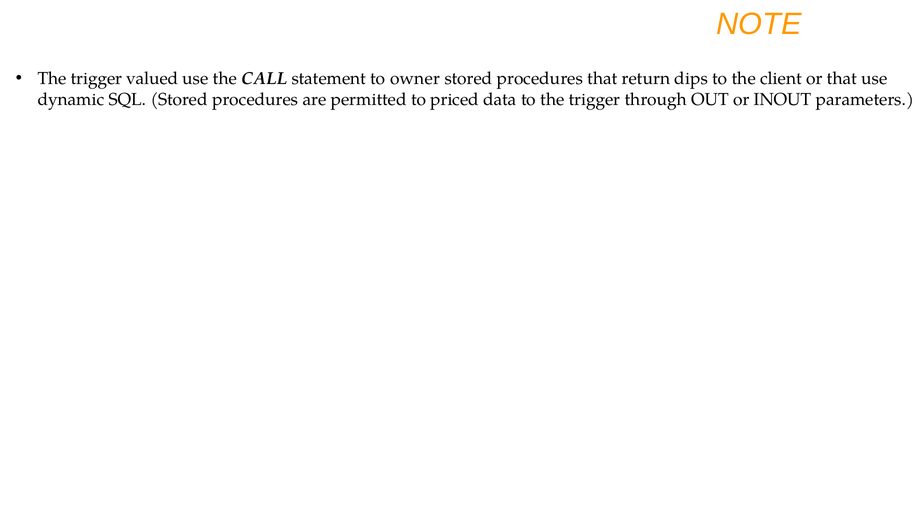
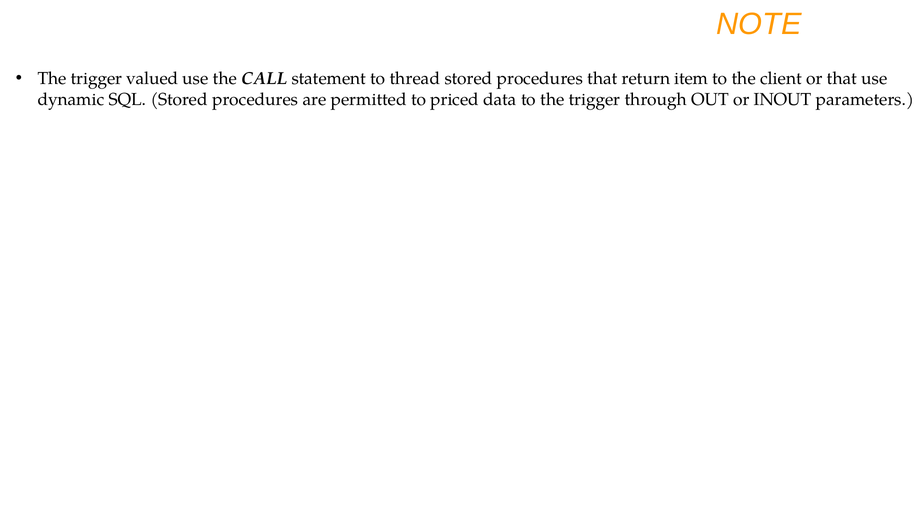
owner: owner -> thread (415, 79)
dips: dips -> item (691, 79)
